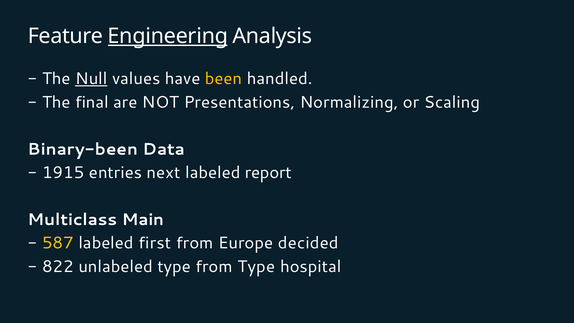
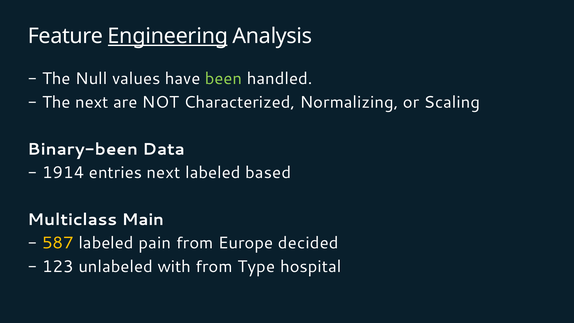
Null underline: present -> none (91, 79)
been colour: yellow -> light green (224, 79)
The final: final -> next (92, 102)
Presentations: Presentations -> Characterized (239, 102)
1915: 1915 -> 1914 (63, 173)
report: report -> based (268, 173)
first: first -> pain (155, 243)
822: 822 -> 123 (58, 266)
unlabeled type: type -> with (174, 266)
